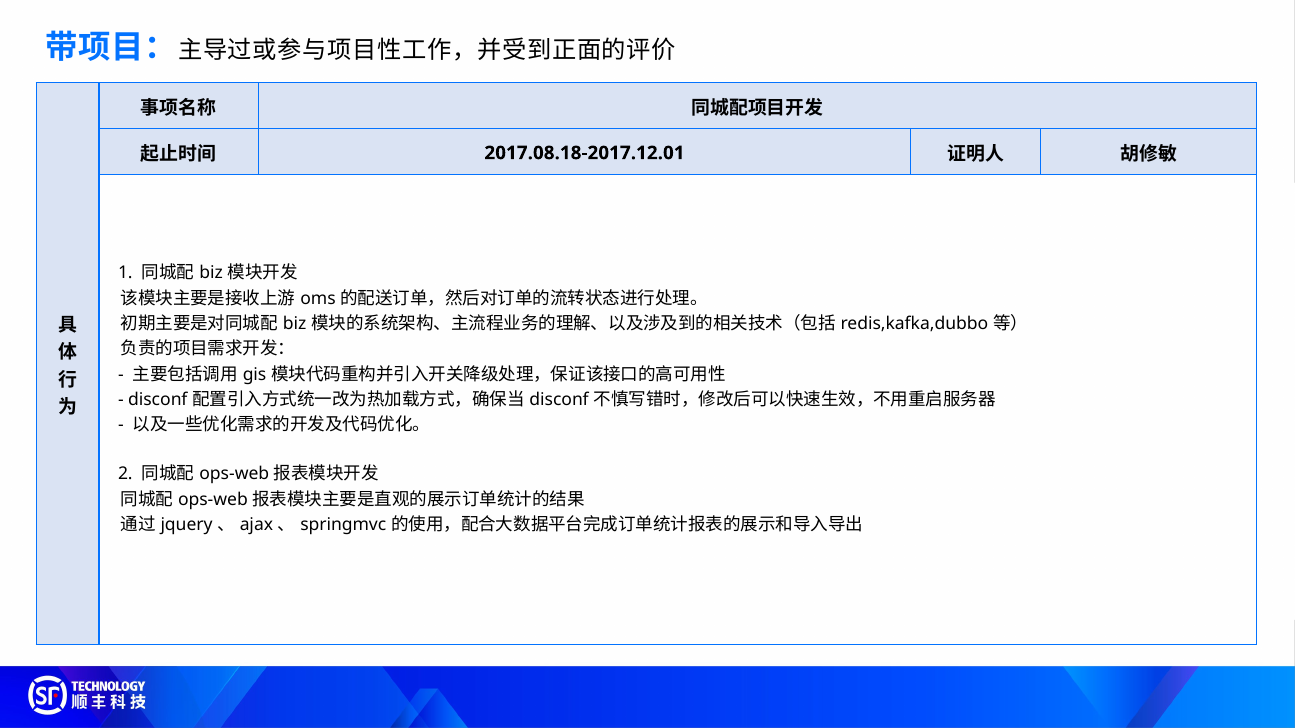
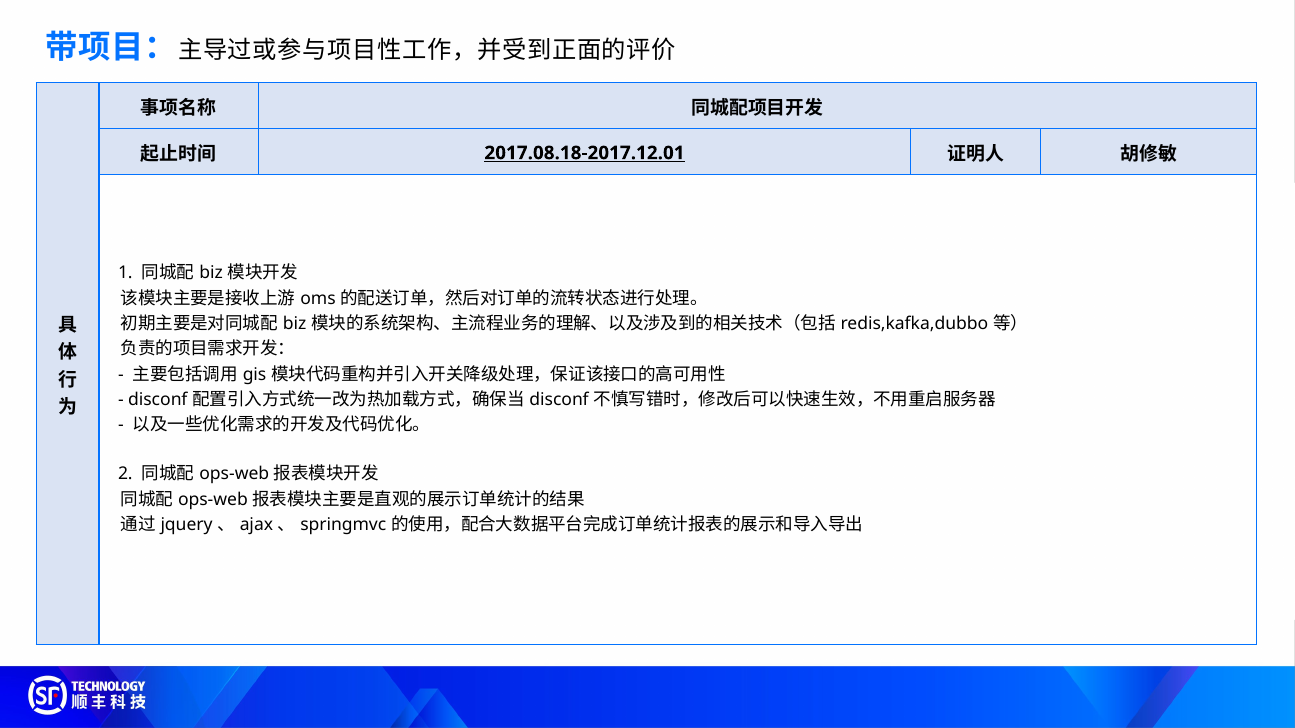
2017.08.18-2017.12.01 underline: none -> present (584, 153)
